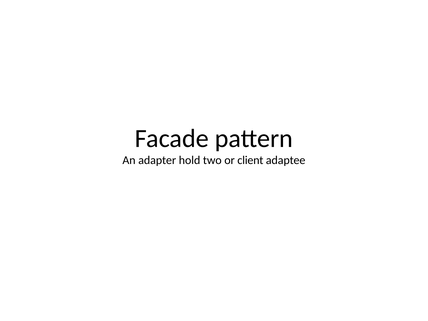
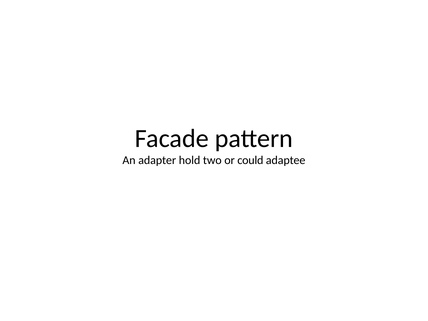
client: client -> could (250, 160)
